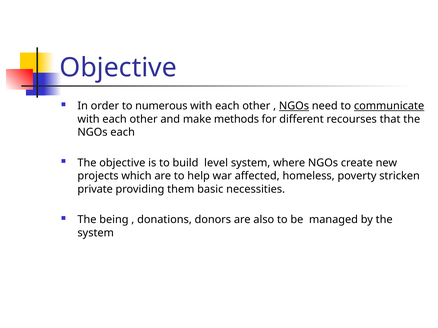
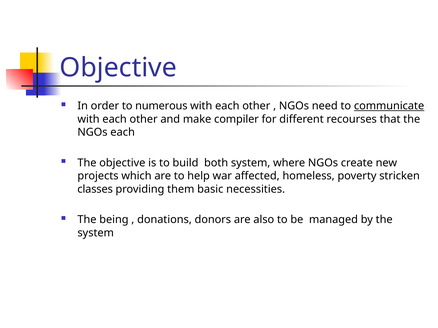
NGOs underline: present -> none (294, 106)
methods: methods -> compiler (236, 119)
level: level -> both (216, 163)
private: private -> classes (95, 189)
